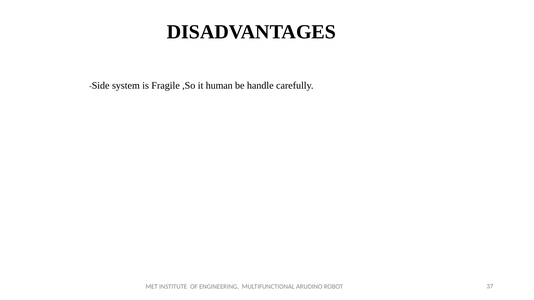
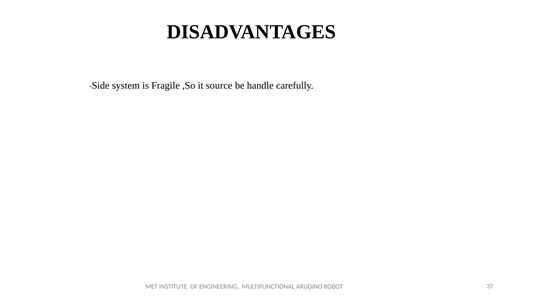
human: human -> source (219, 86)
